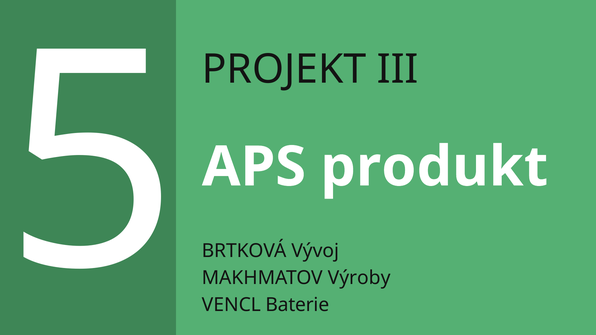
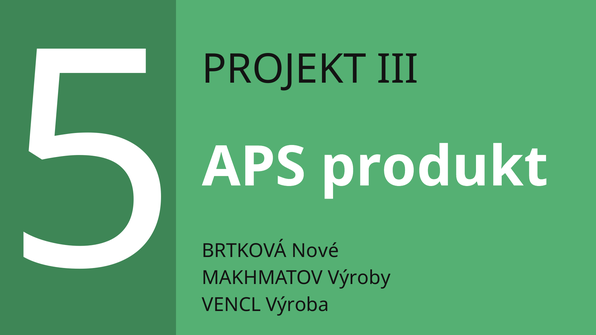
Vývoj: Vývoj -> Nové (315, 251)
Baterie: Baterie -> Výroba (297, 305)
